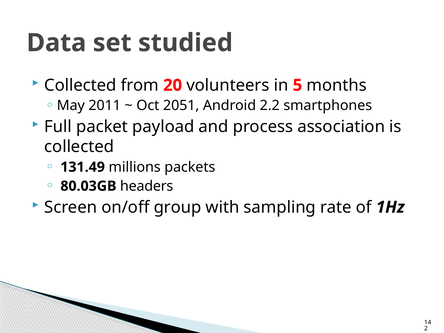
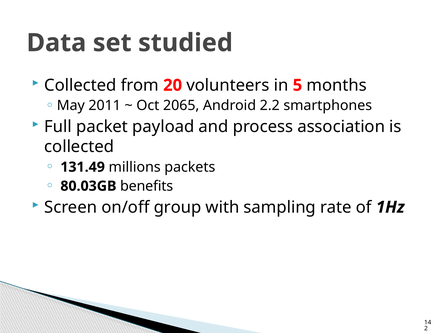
2051: 2051 -> 2065 (181, 106)
headers: headers -> benefits (147, 186)
